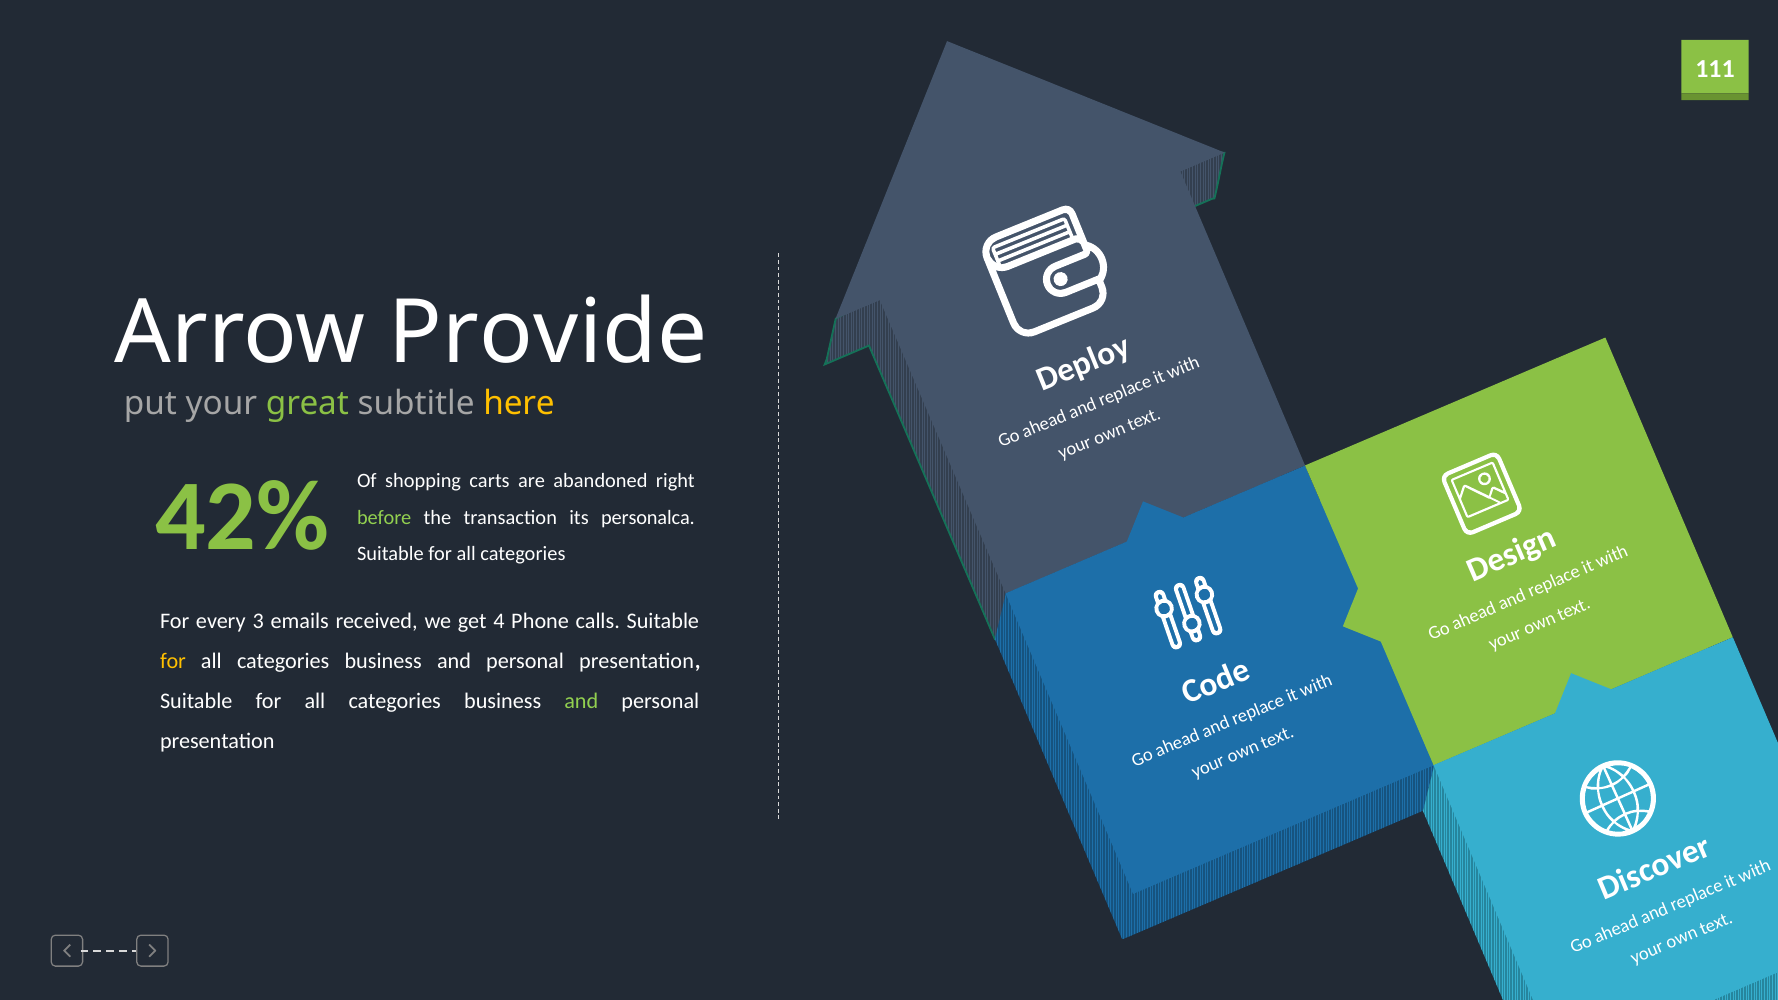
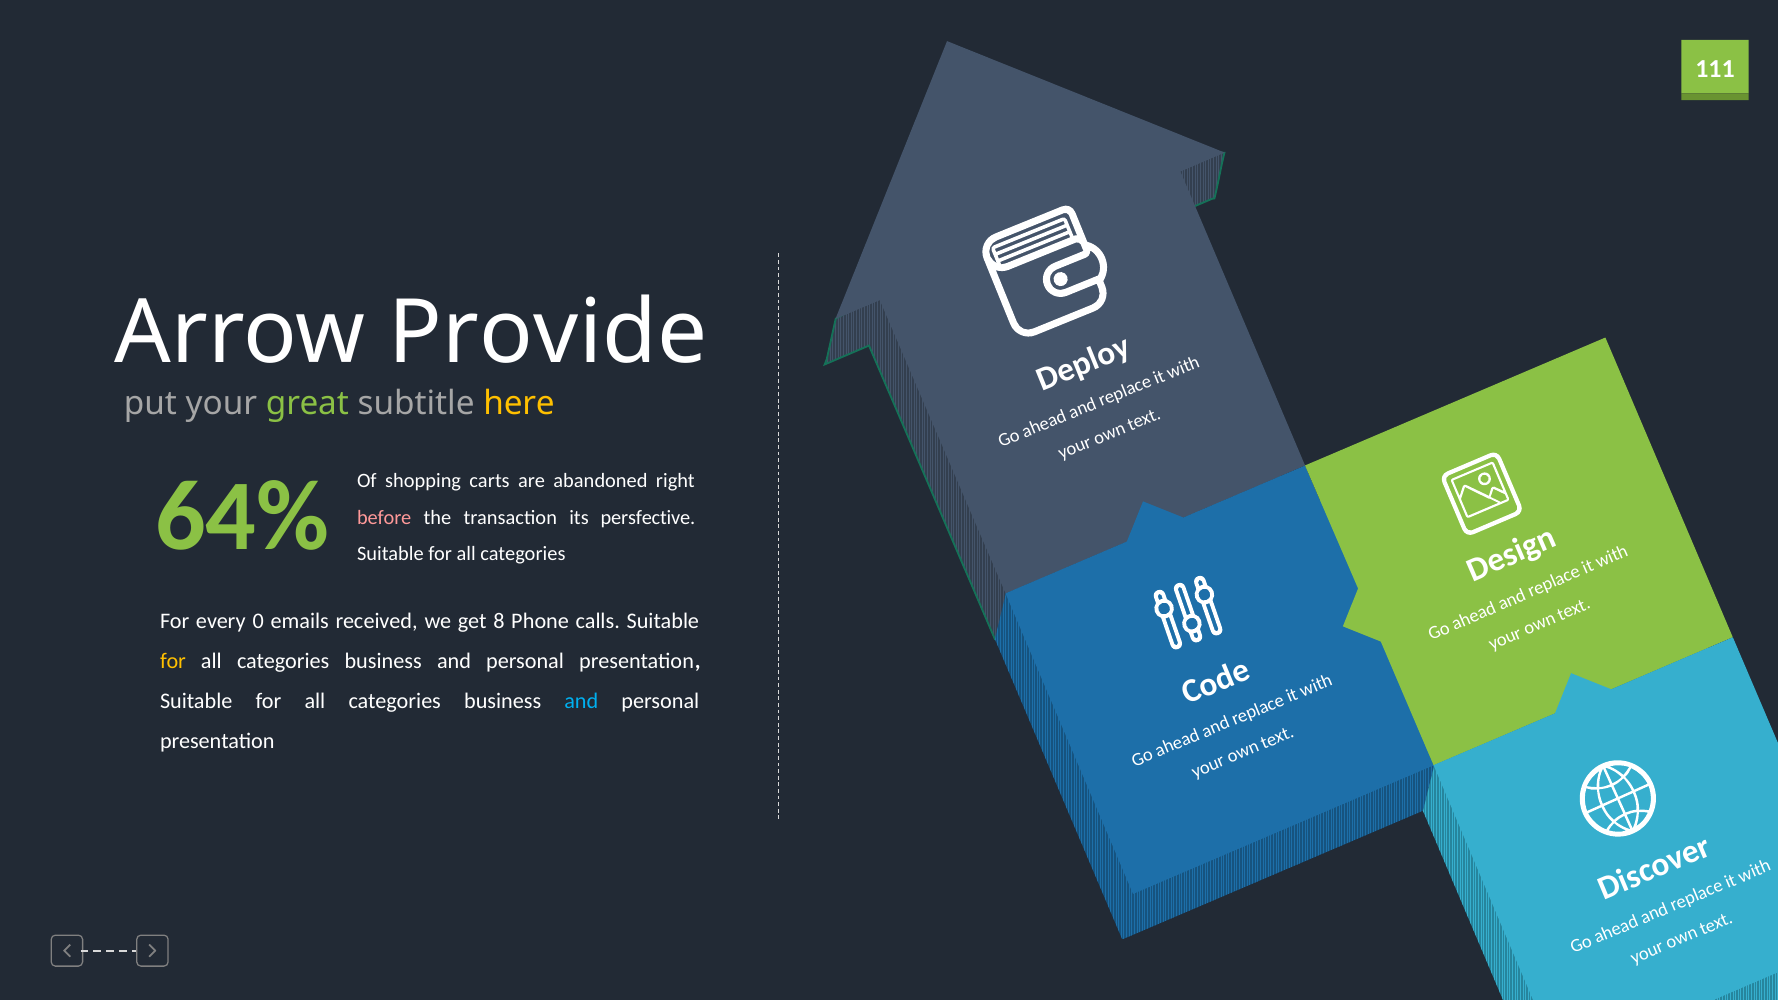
42%: 42% -> 64% (242, 517)
before colour: light green -> pink (384, 517)
personalca: personalca -> persfective (648, 517)
3: 3 -> 0 (258, 621)
4: 4 -> 8 (499, 621)
and colour: light green -> light blue (581, 701)
